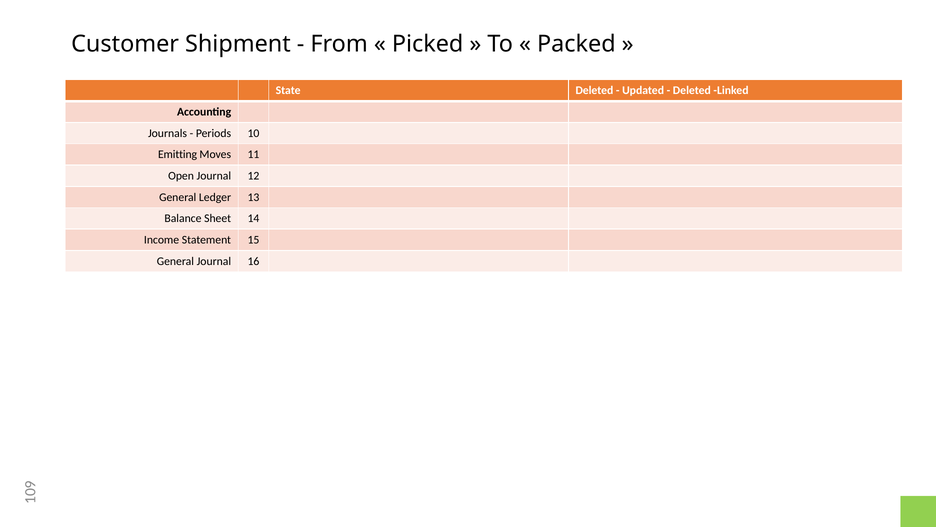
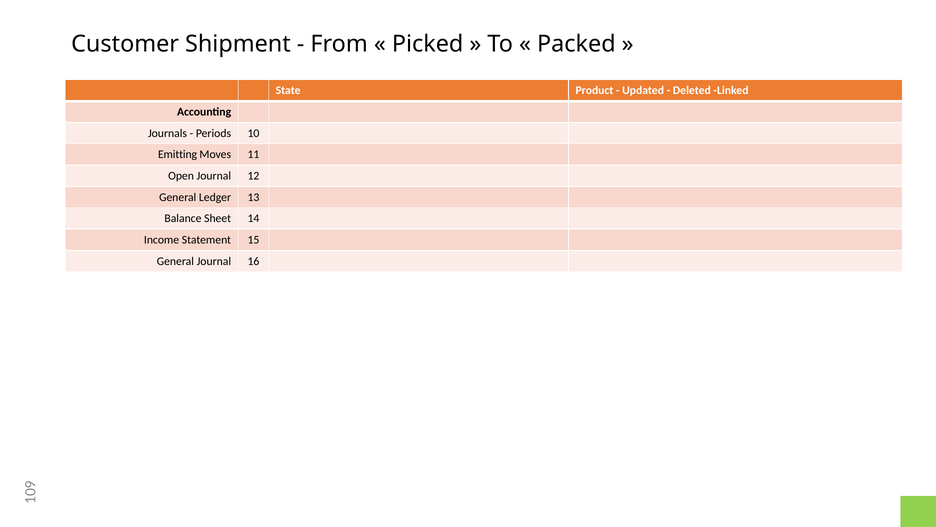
State Deleted: Deleted -> Product (594, 90)
